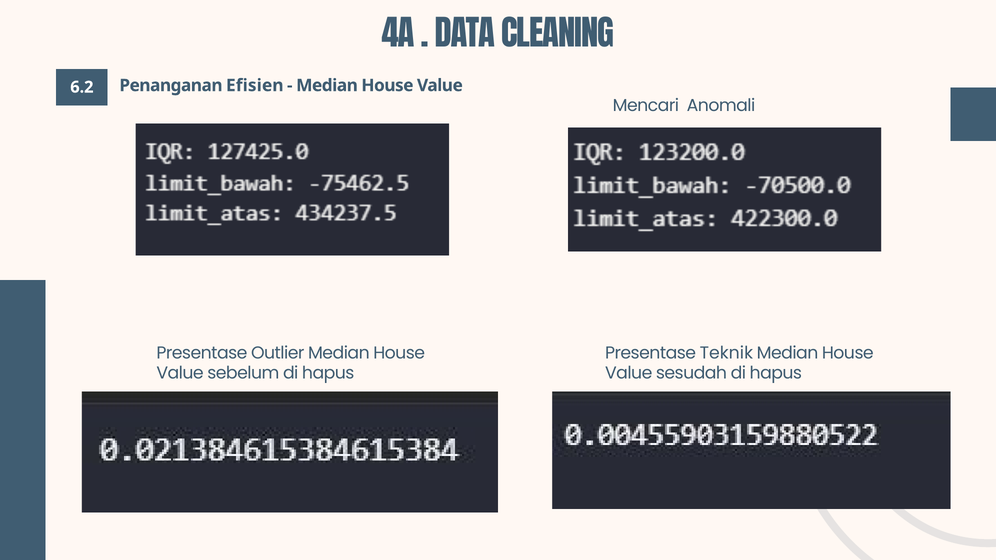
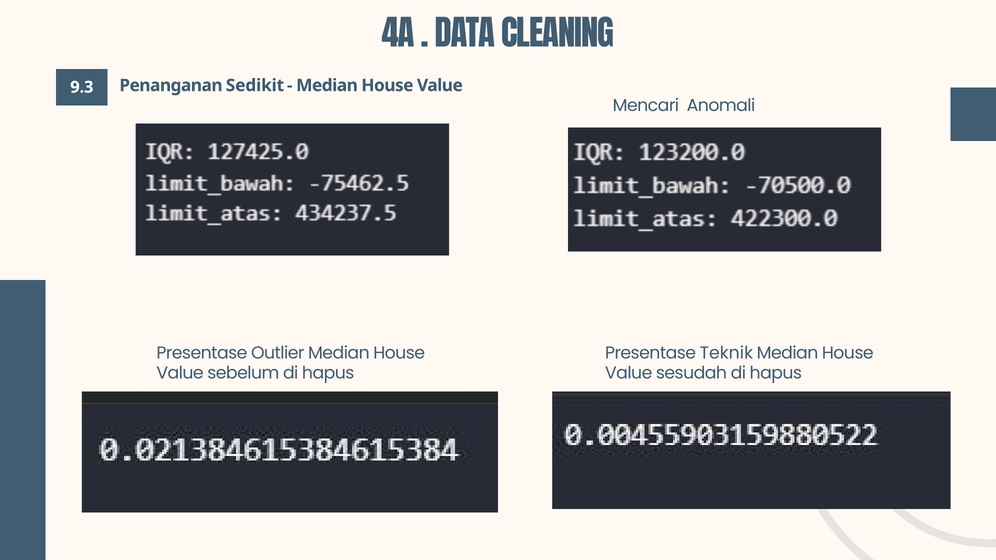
Efisien: Efisien -> Sedikit (255, 85)
6.2: 6.2 -> 9.3 (82, 87)
